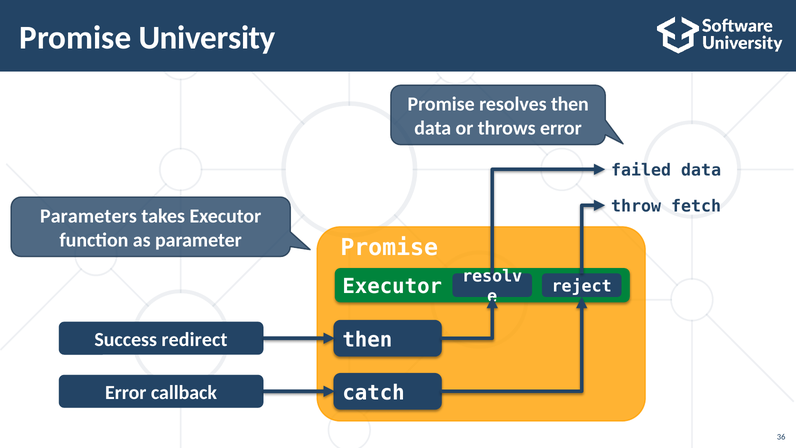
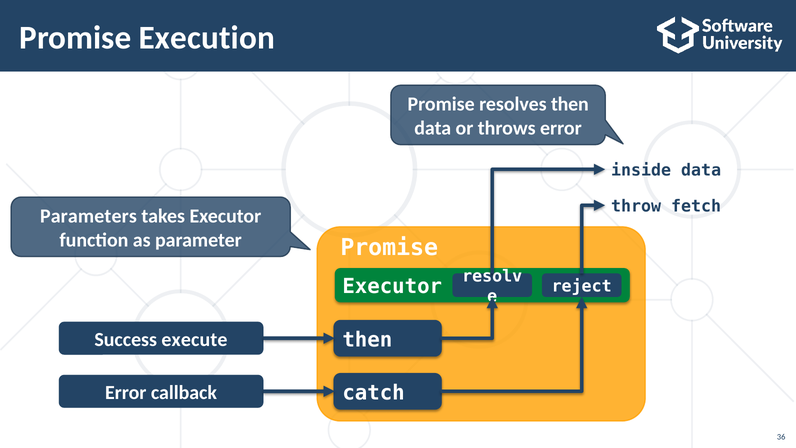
University: University -> Execution (207, 38)
failed: failed -> inside (641, 170)
redirect: redirect -> execute (194, 339)
